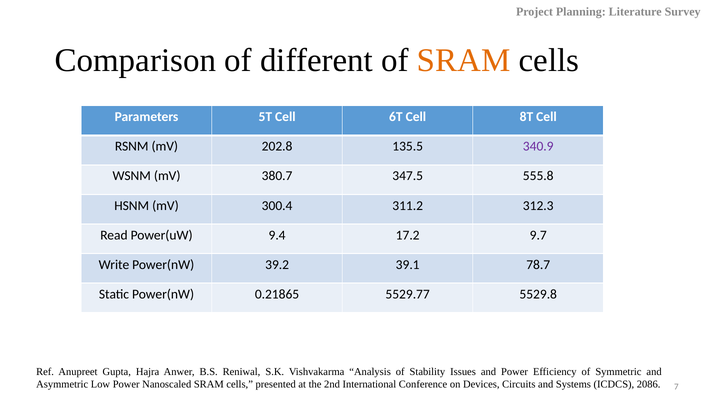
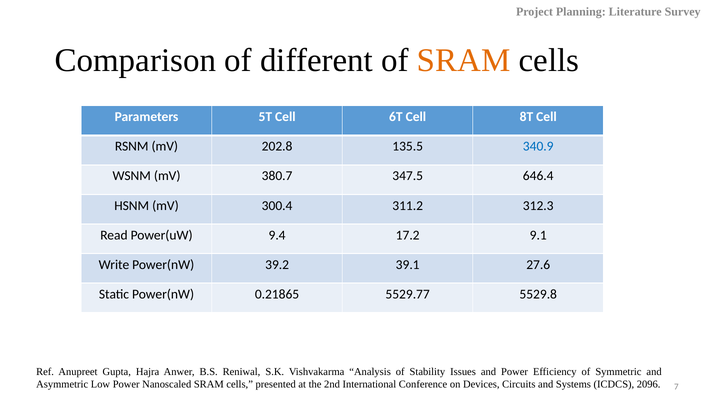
340.9 colour: purple -> blue (538, 147)
555.8: 555.8 -> 646.4 (538, 176)
9.7: 9.7 -> 9.1 (538, 235)
78.7: 78.7 -> 27.6 (538, 265)
2086: 2086 -> 2096 (649, 384)
